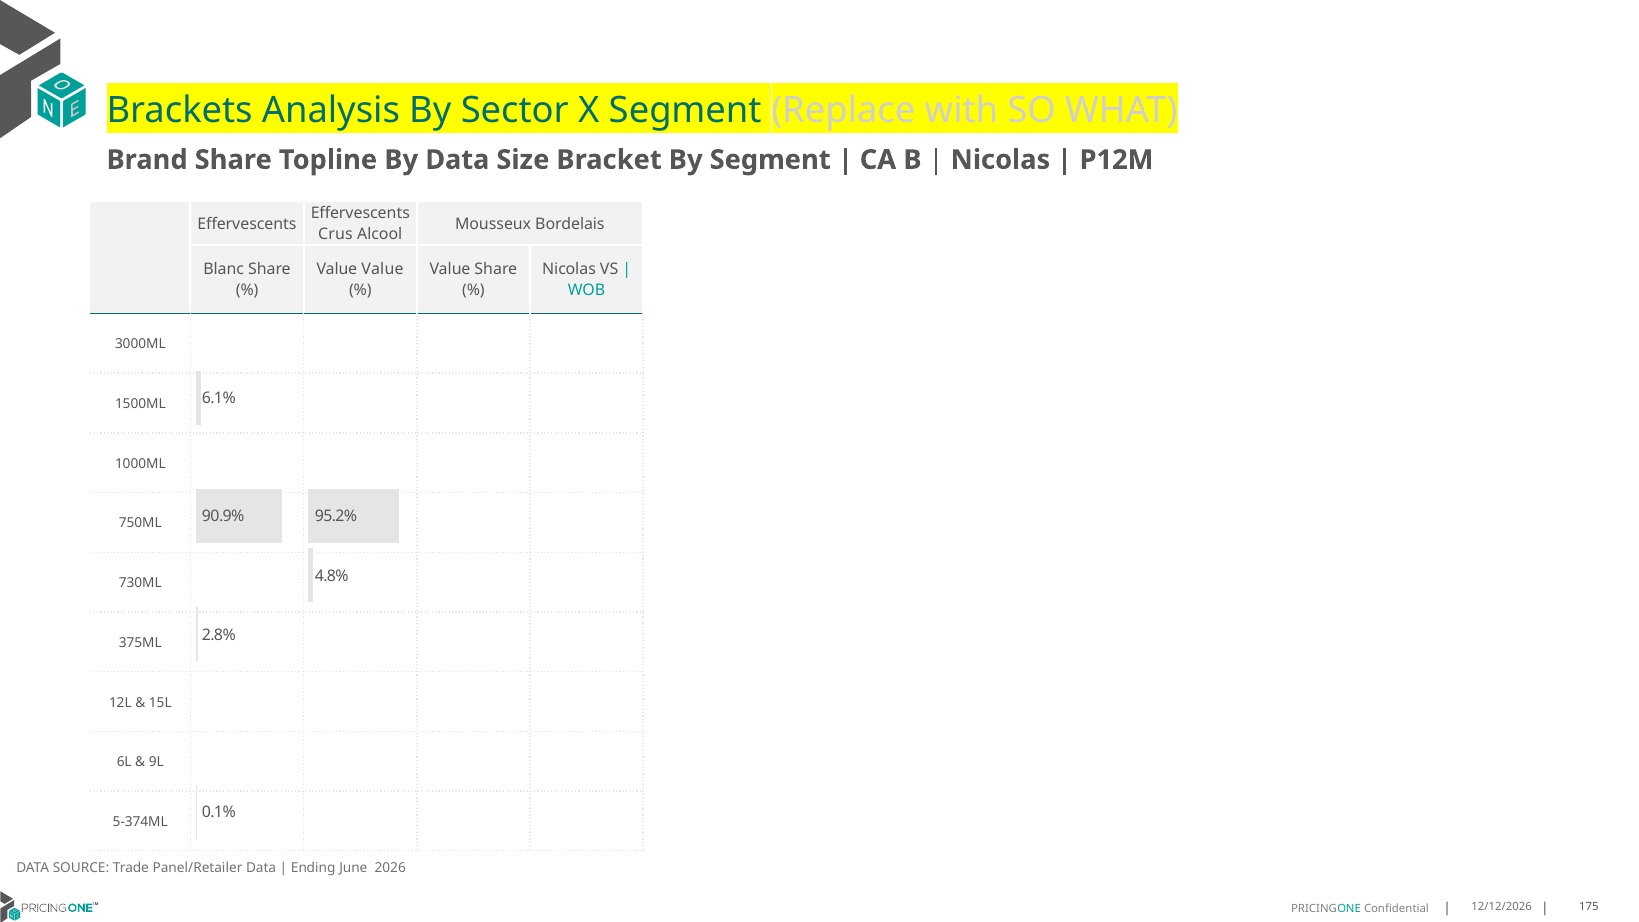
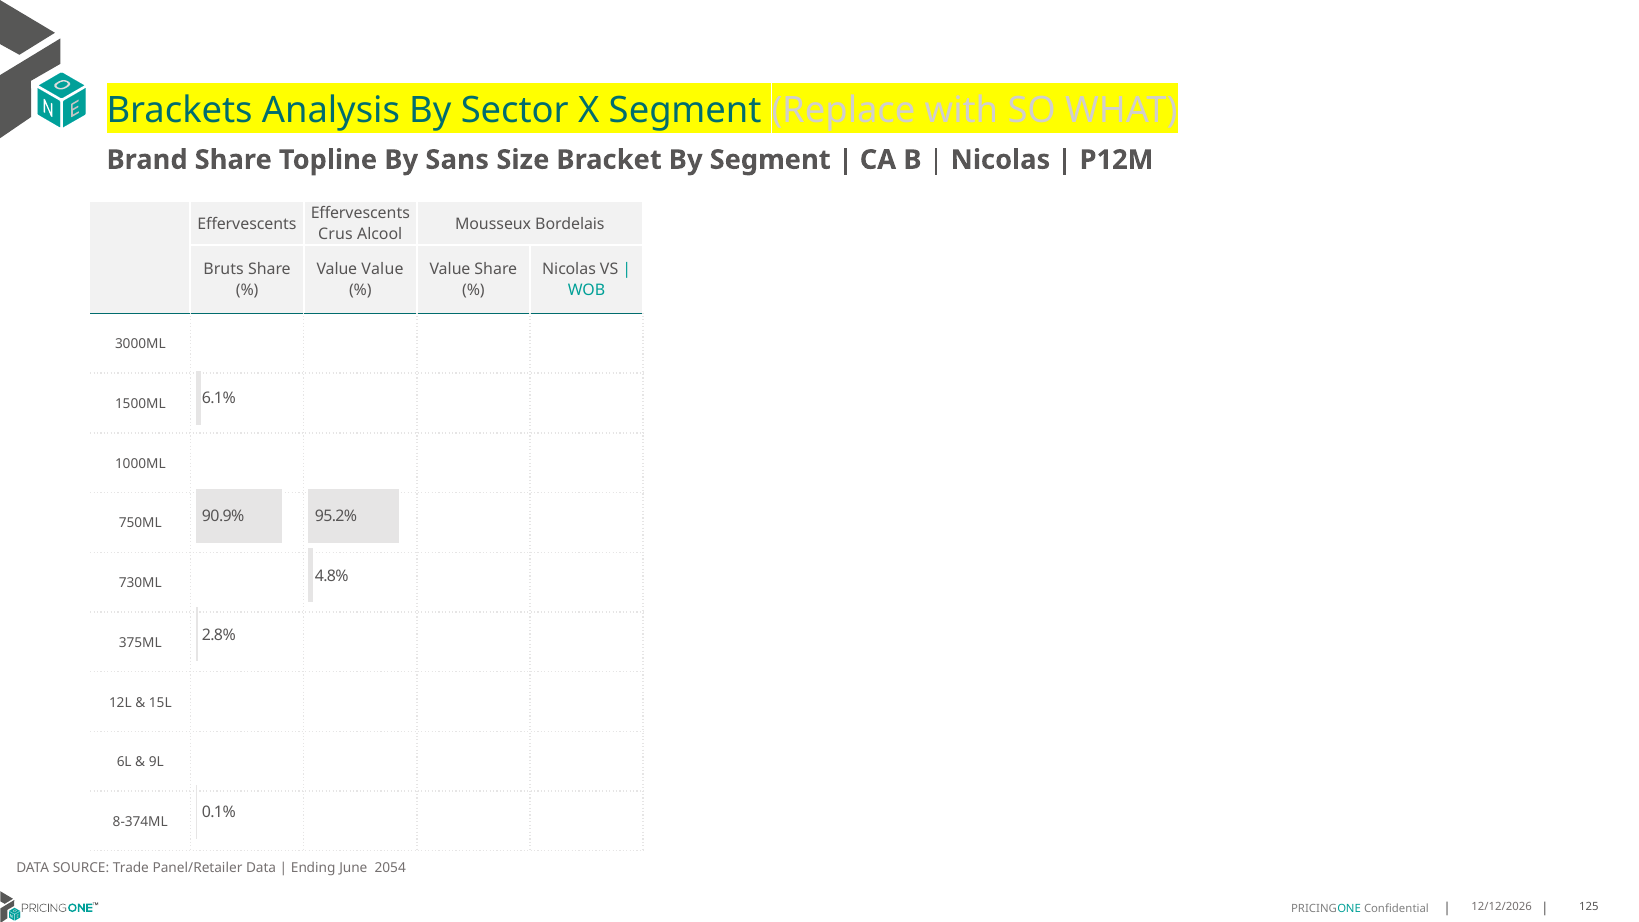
By Data: Data -> Sans (457, 160)
Blanc: Blanc -> Bruts (224, 269)
5-374ML: 5-374ML -> 8-374ML (140, 822)
2026: 2026 -> 2054 (390, 868)
175: 175 -> 125 (1589, 906)
